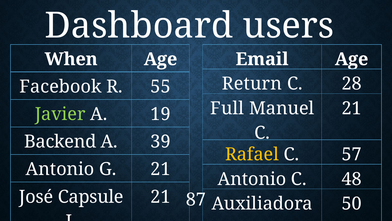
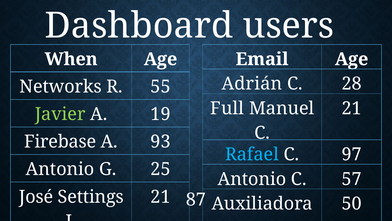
Return: Return -> Adrián (252, 84)
Facebook: Facebook -> Networks (61, 87)
Backend: Backend -> Firebase (60, 141)
39: 39 -> 93 (161, 141)
Rafael colour: yellow -> light blue (252, 154)
57: 57 -> 97 (352, 154)
G 21: 21 -> 25 (161, 169)
48: 48 -> 57 (352, 179)
Capsule: Capsule -> Settings (91, 196)
